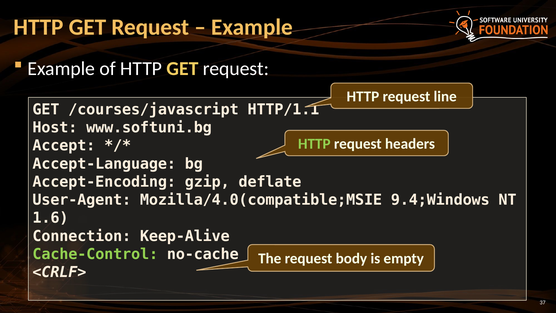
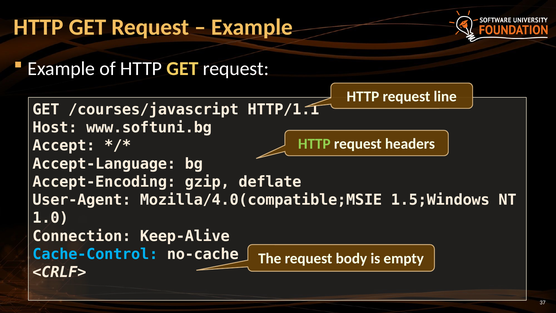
9.4;Windows: 9.4;Windows -> 1.5;Windows (440, 200)
1.6: 1.6 -> 1.0 (50, 218)
Cache-Control colour: light green -> light blue (95, 254)
